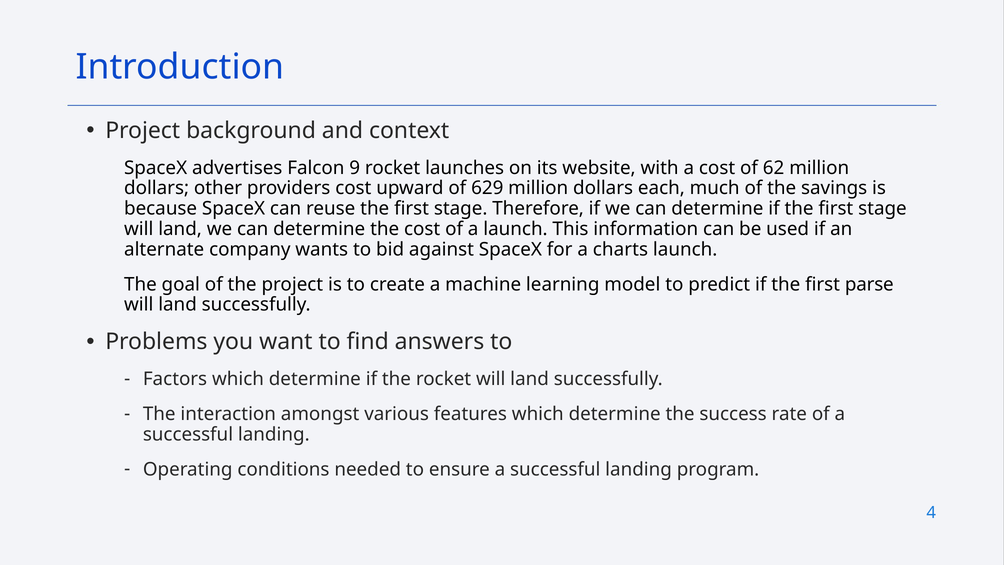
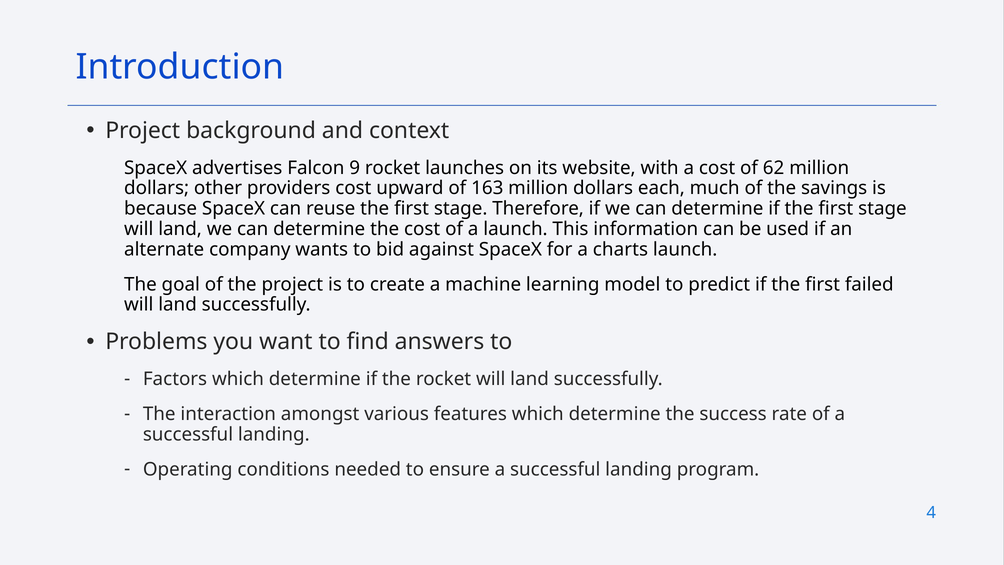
629: 629 -> 163 (487, 188)
parse: parse -> failed (869, 284)
